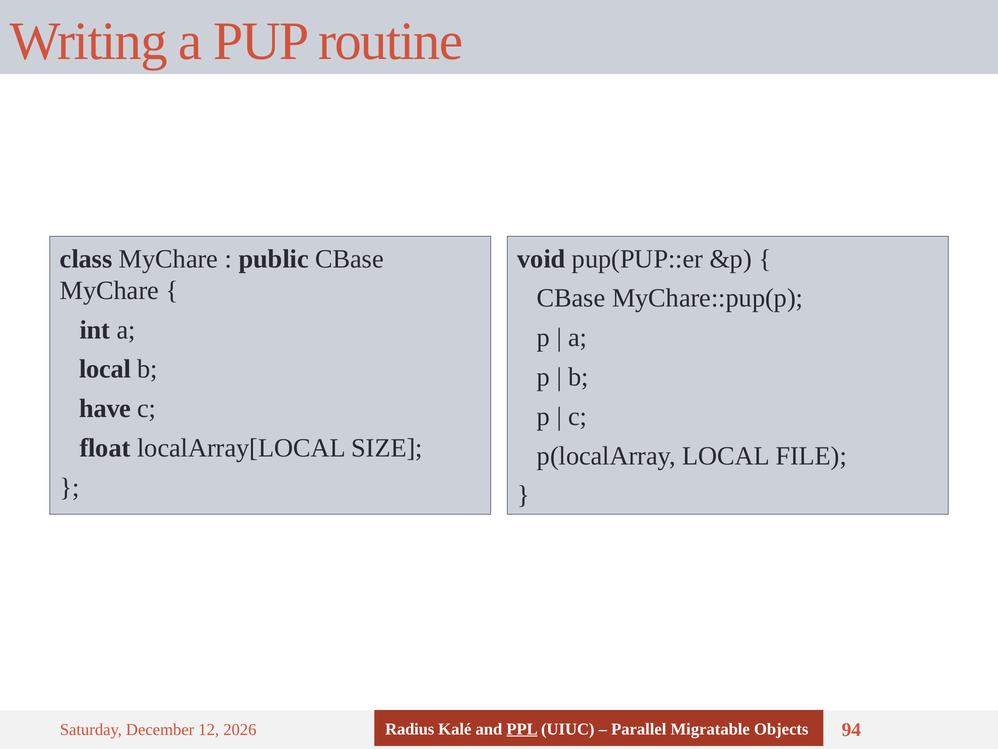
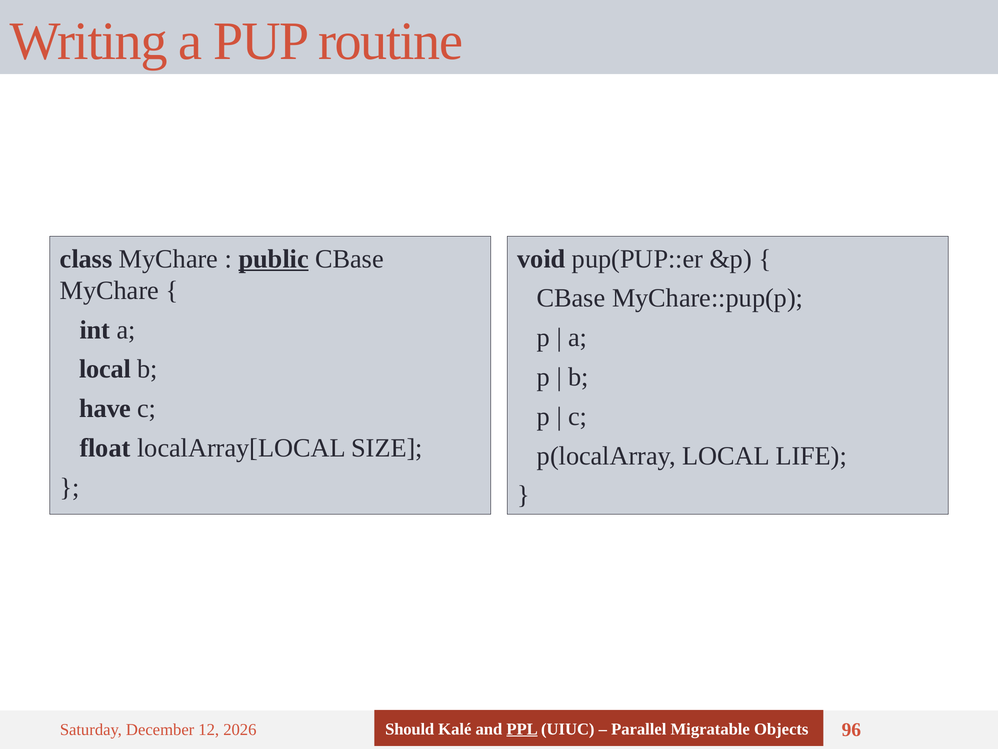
public underline: none -> present (274, 259)
FILE: FILE -> LIFE (811, 456)
Radius: Radius -> Should (410, 729)
94: 94 -> 96 (851, 729)
